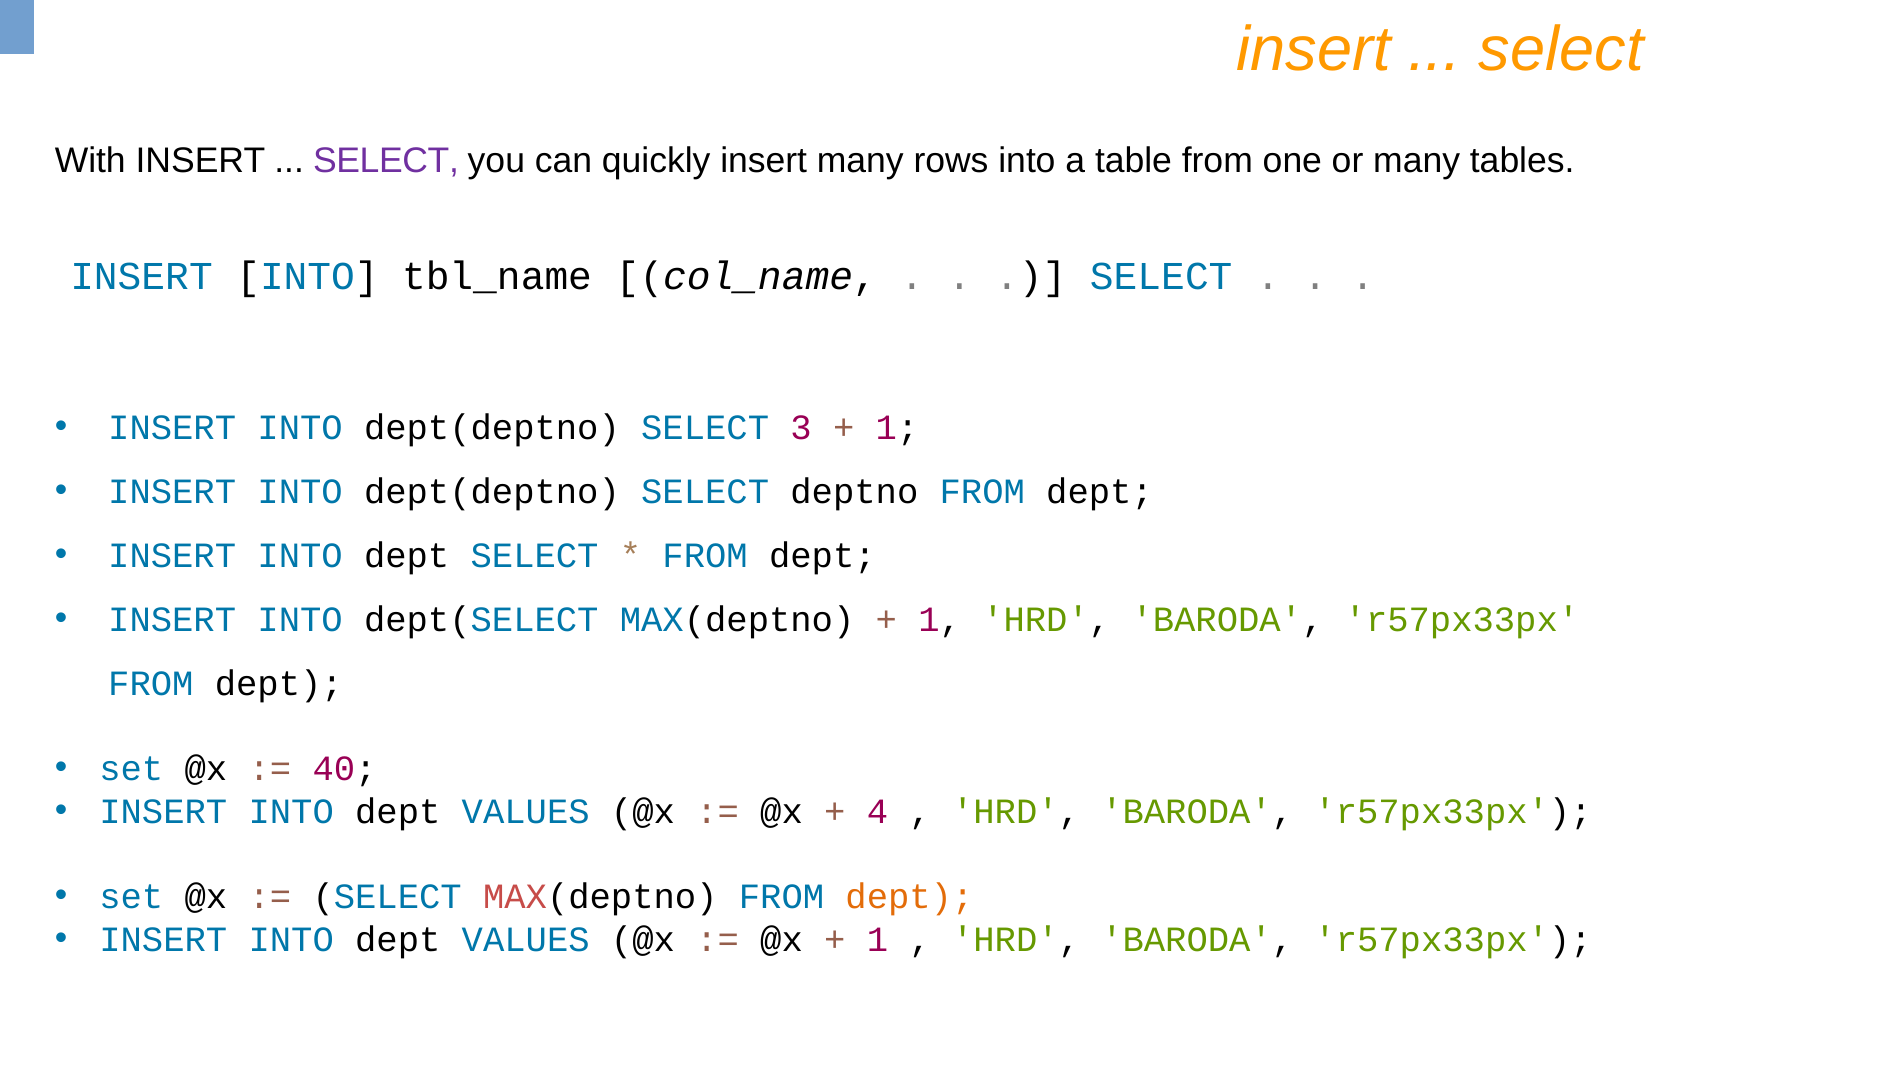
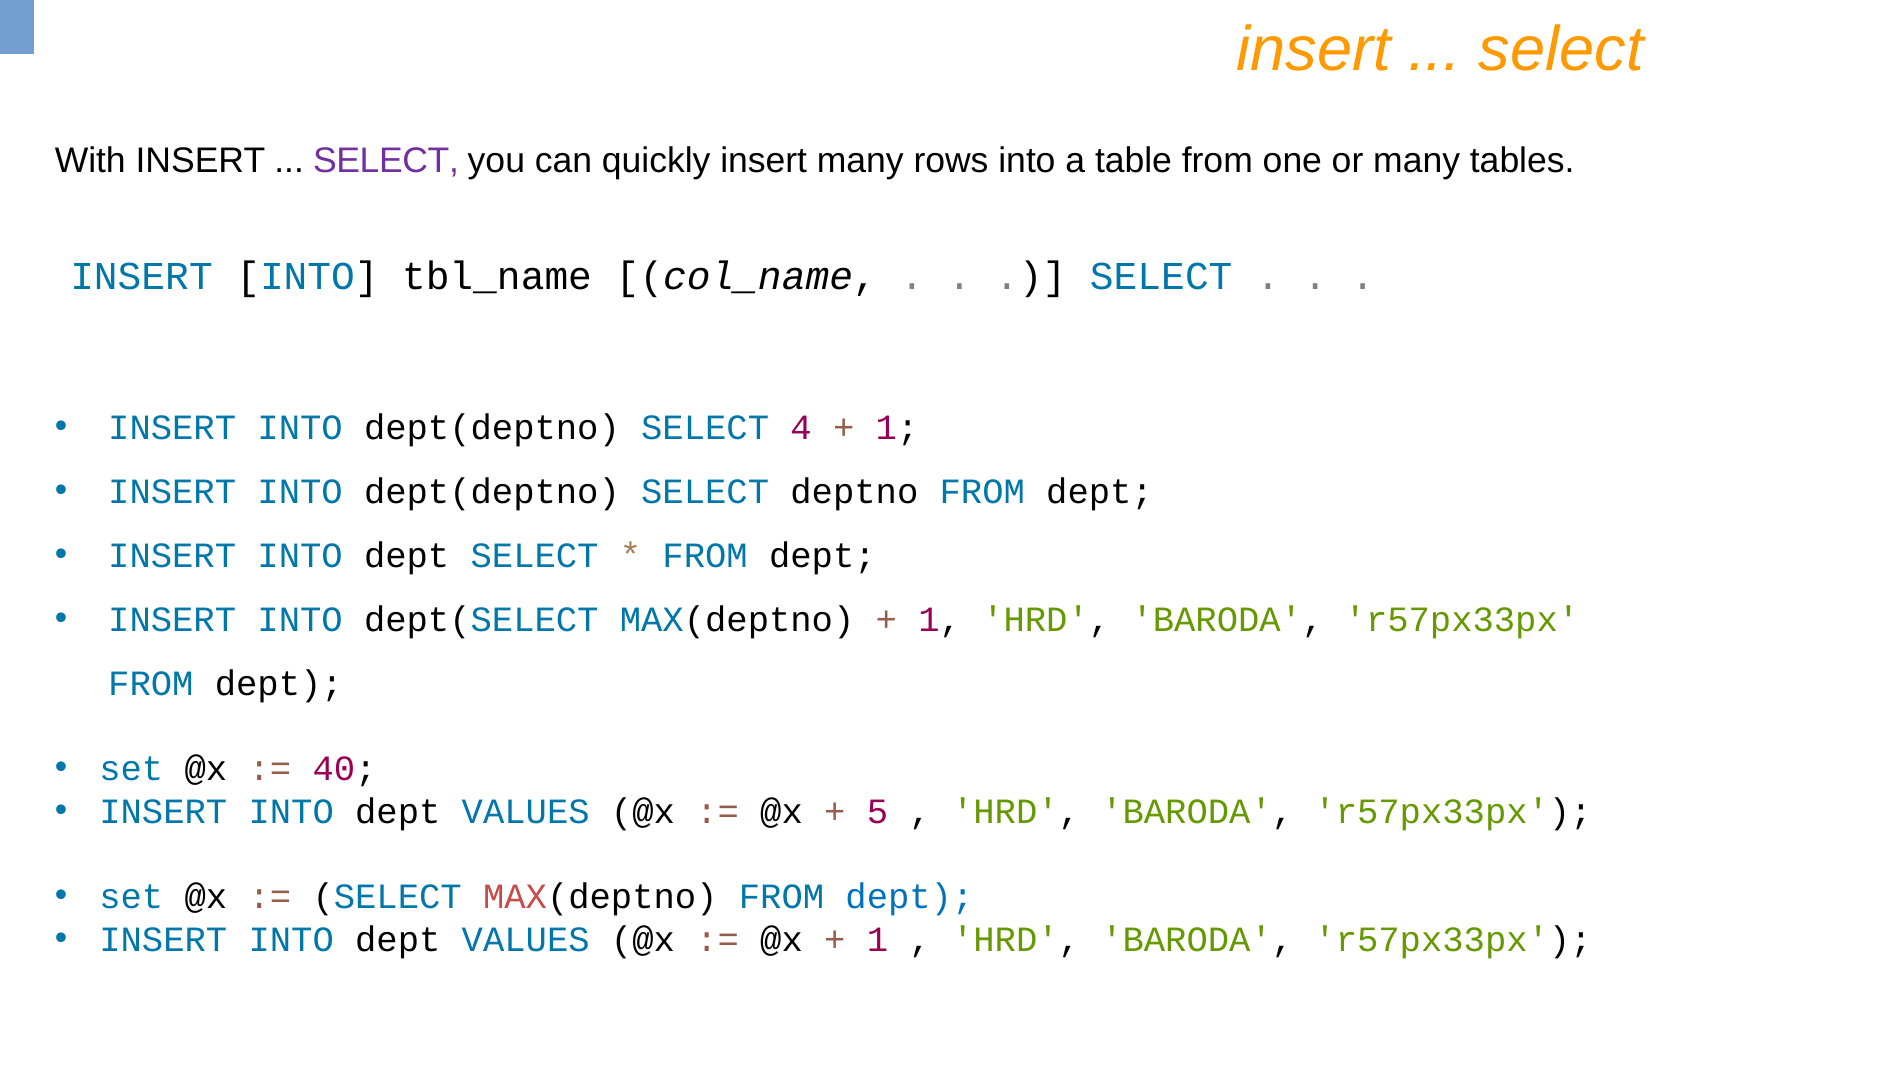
3: 3 -> 4 (801, 428)
4: 4 -> 5 (877, 811)
dept colour: orange -> blue (909, 897)
